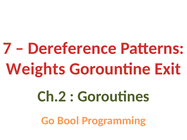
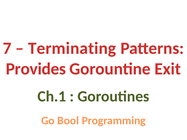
Dereference: Dereference -> Terminating (72, 48)
Weights: Weights -> Provides (36, 69)
Ch.2: Ch.2 -> Ch.1 (52, 97)
